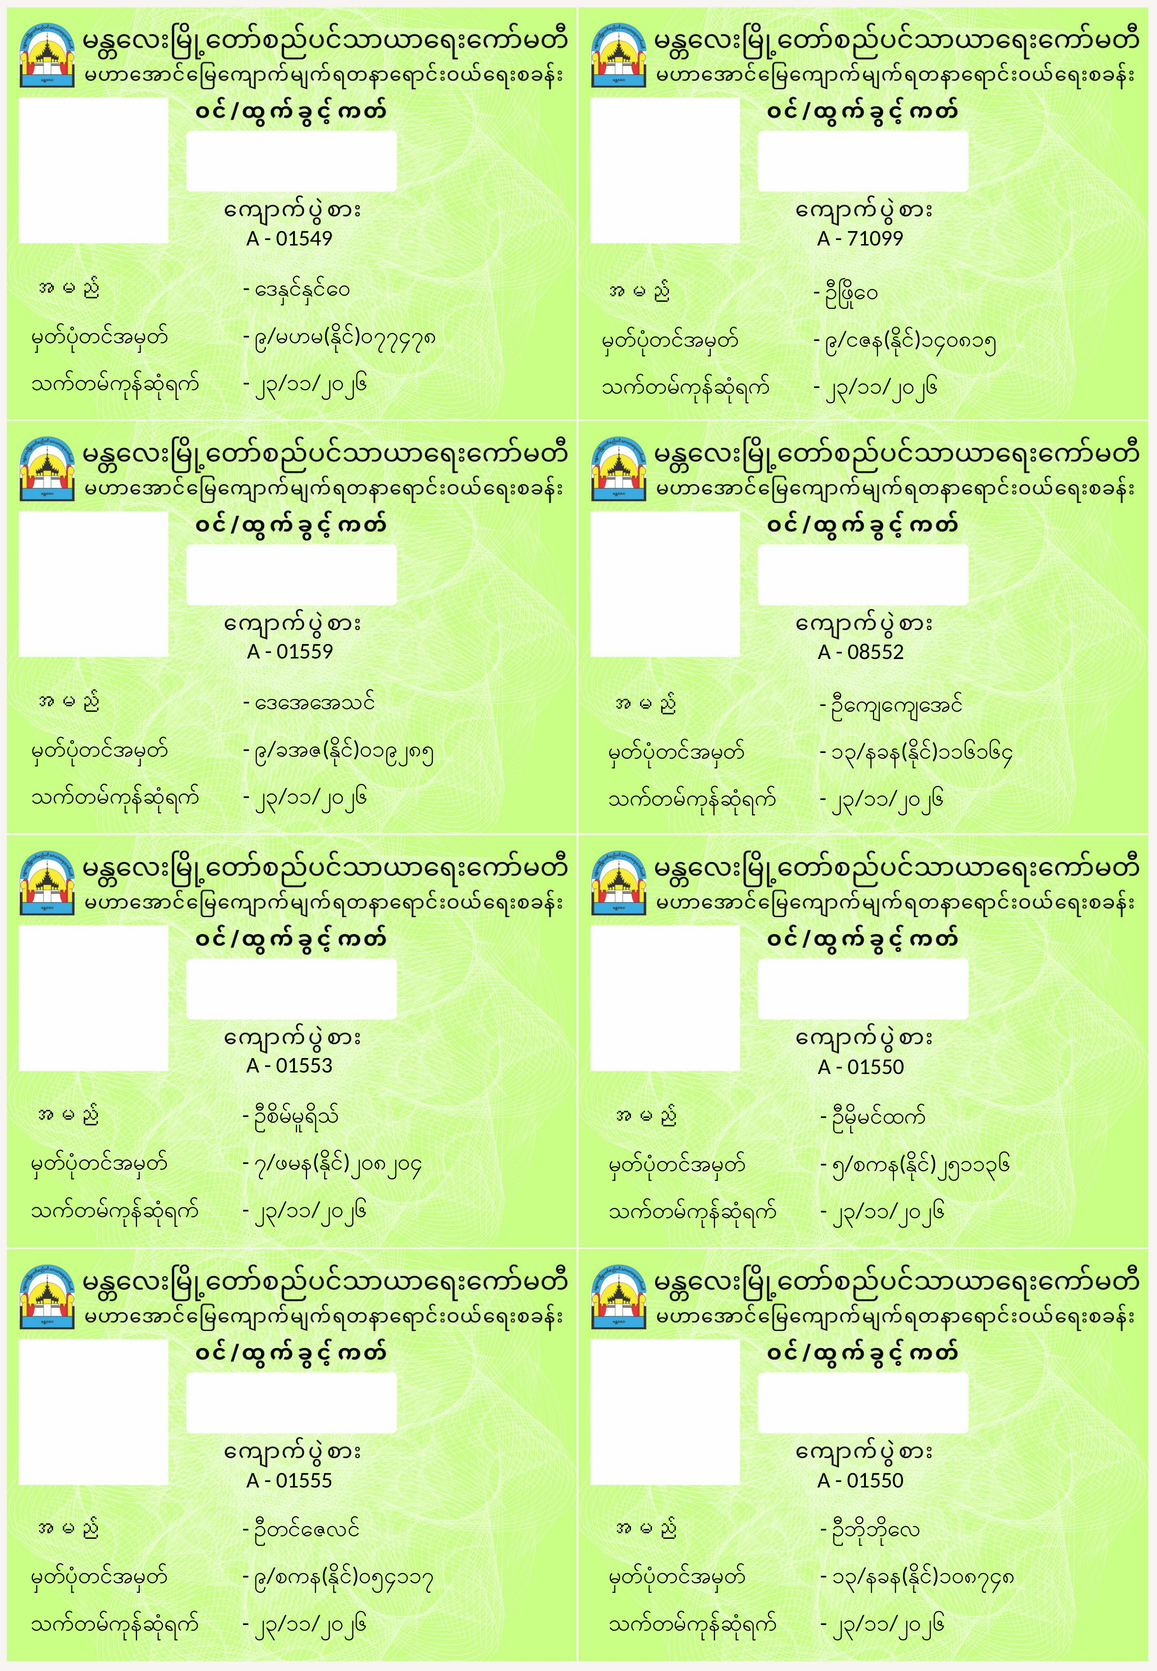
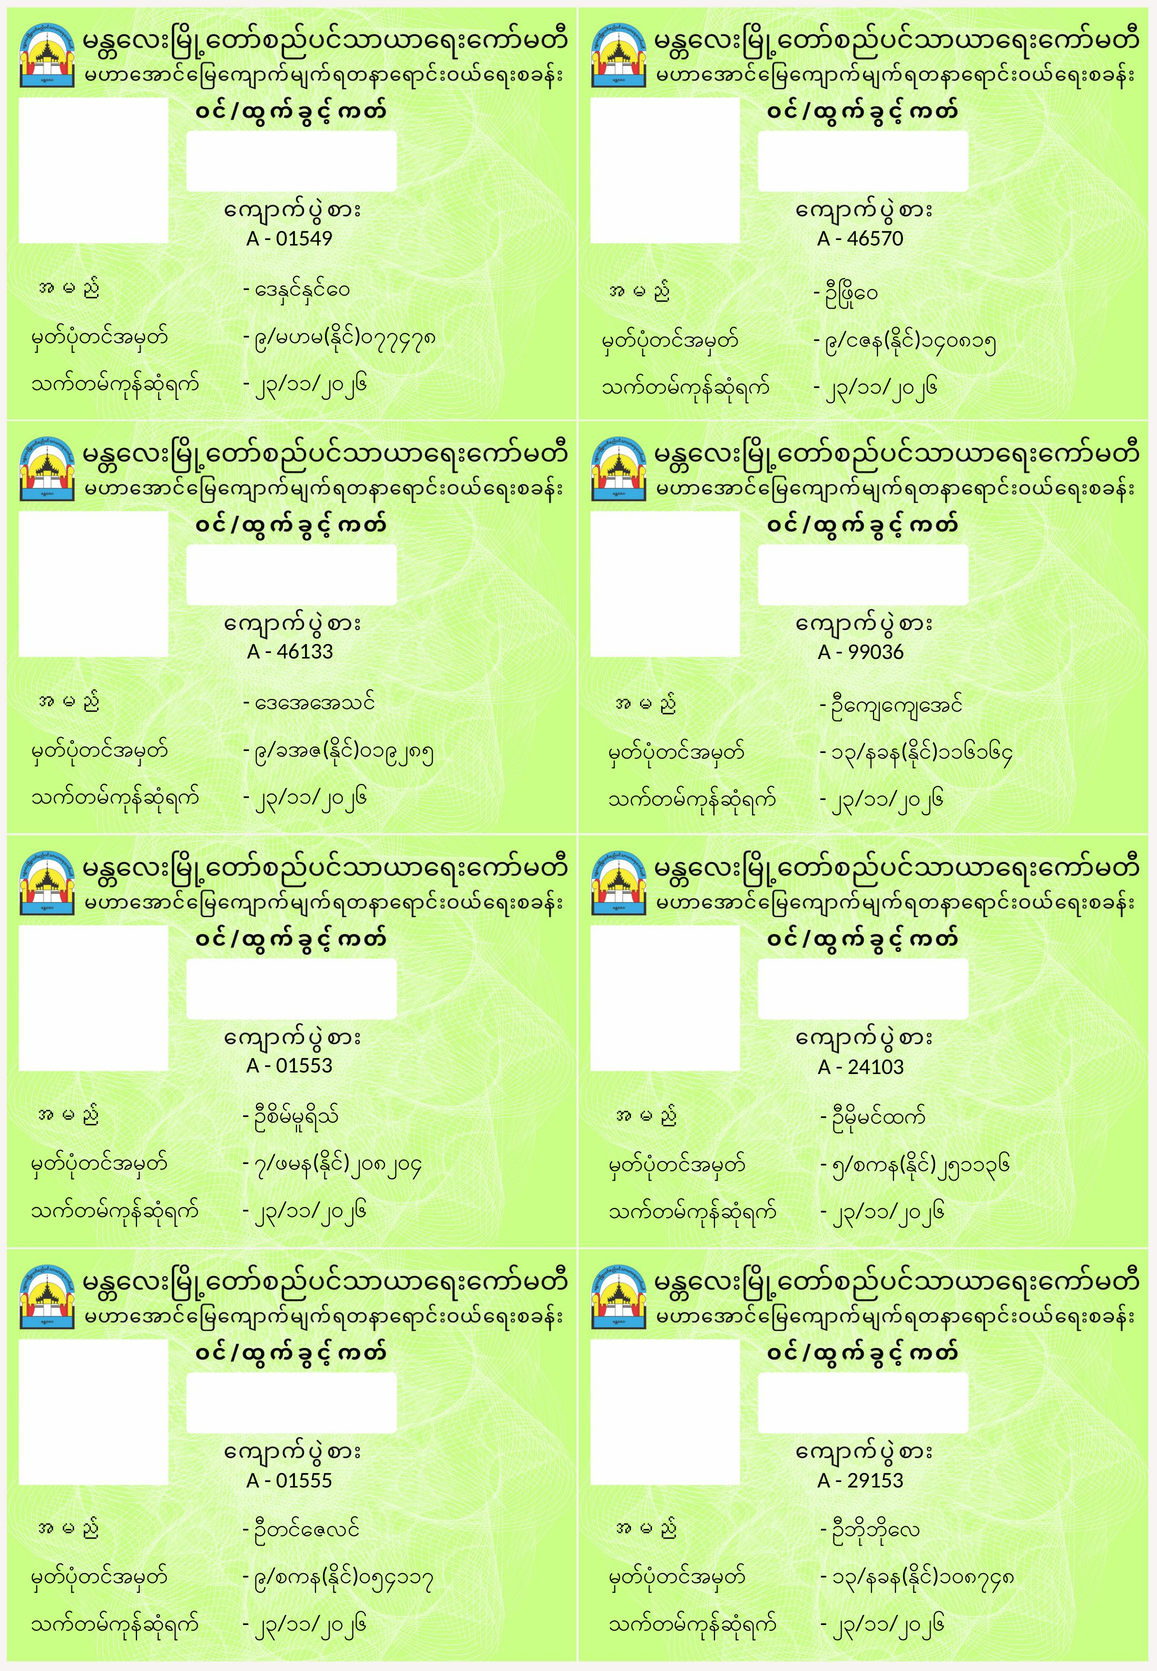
71099: 71099 -> 46570 (875, 238)
01559: 01559 -> 46133 (305, 651)
08552: 08552 -> 99036 (876, 652)
01550: 01550 -> 24103 (876, 1067)
01550: 01550 -> 29153 (875, 1481)
